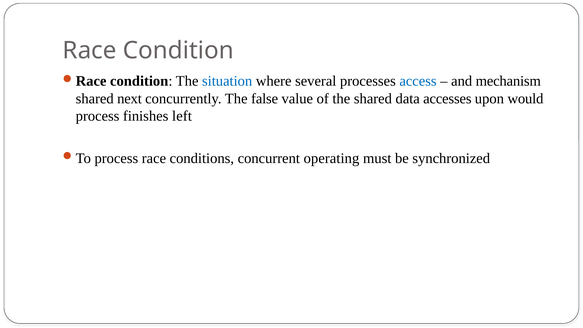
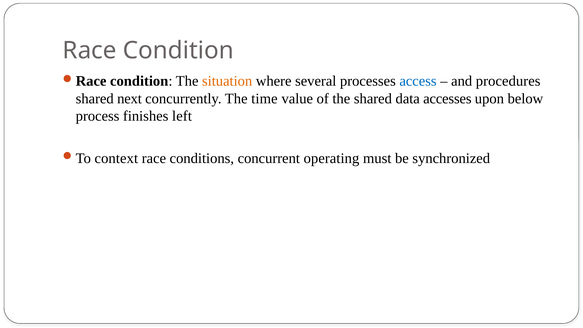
situation colour: blue -> orange (227, 81)
mechanism: mechanism -> procedures (508, 81)
false: false -> time (264, 99)
would: would -> below (525, 99)
process: process -> context (116, 158)
